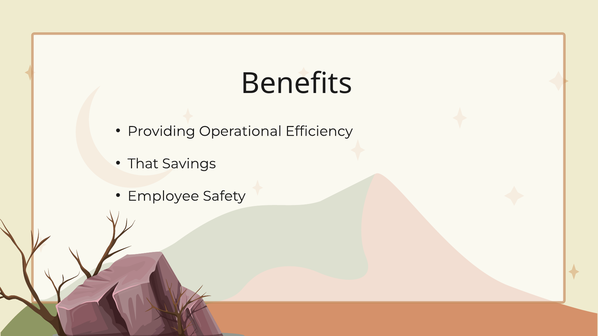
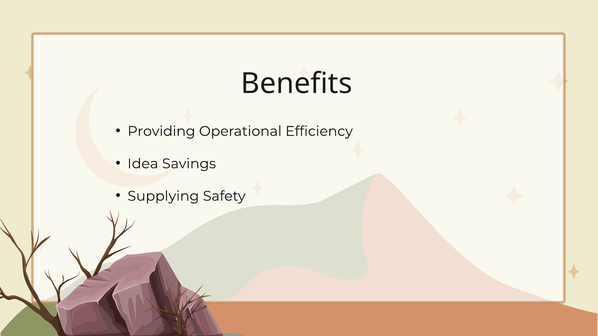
That: That -> Idea (143, 164)
Employee: Employee -> Supplying (163, 196)
